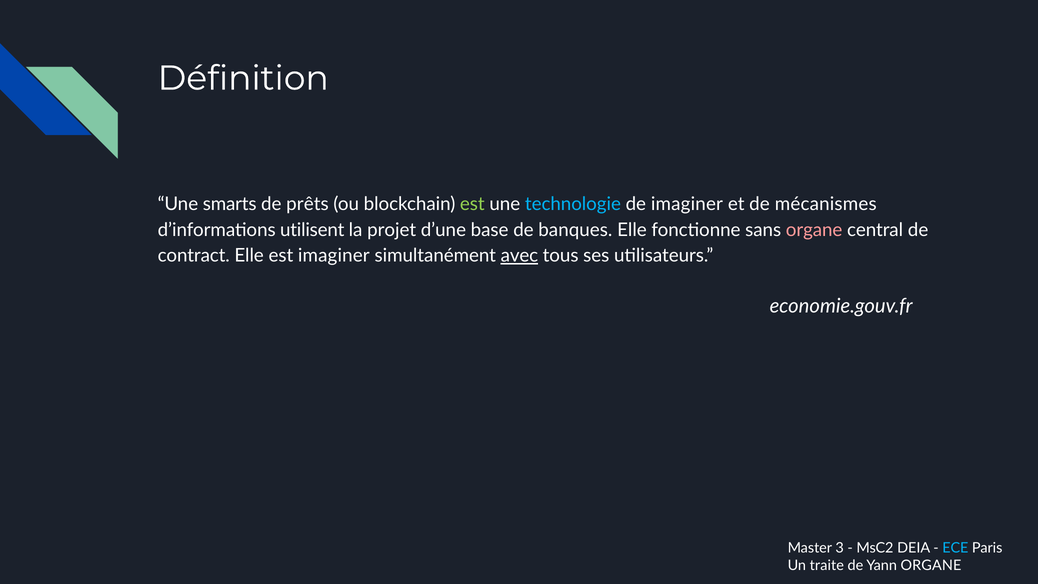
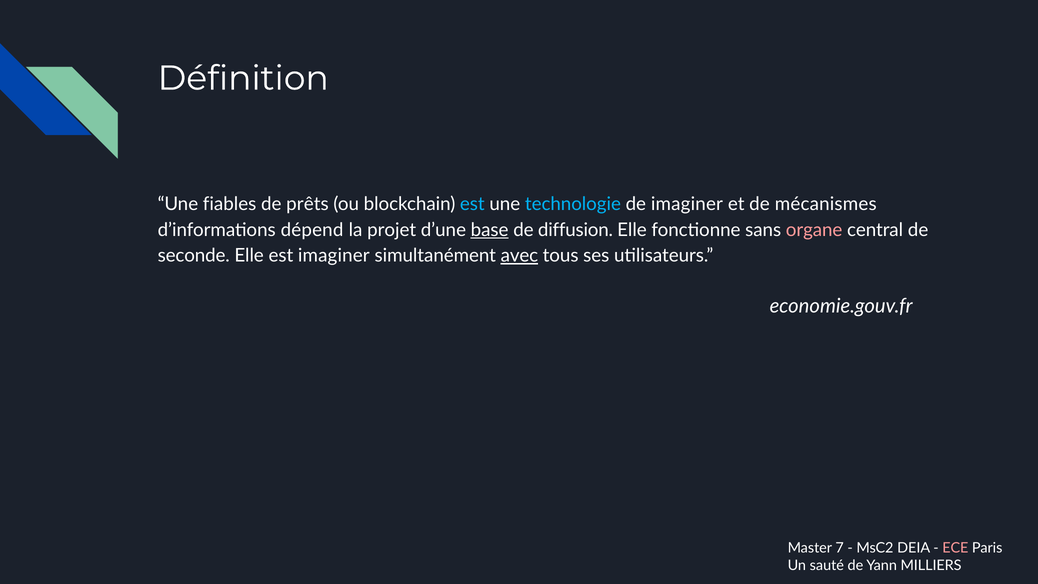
smarts: smarts -> fiables (230, 204)
est colour: light green -> light blue (472, 204)
utilisent: utilisent -> dépend (312, 230)
base underline: none -> present (490, 230)
banques: banques -> diffusion (575, 230)
contract: contract -> seconde (194, 256)
3: 3 -> 7 (840, 548)
ECE colour: light blue -> pink (955, 548)
traite: traite -> sauté (827, 565)
Yann ORGANE: ORGANE -> MILLIERS (931, 565)
